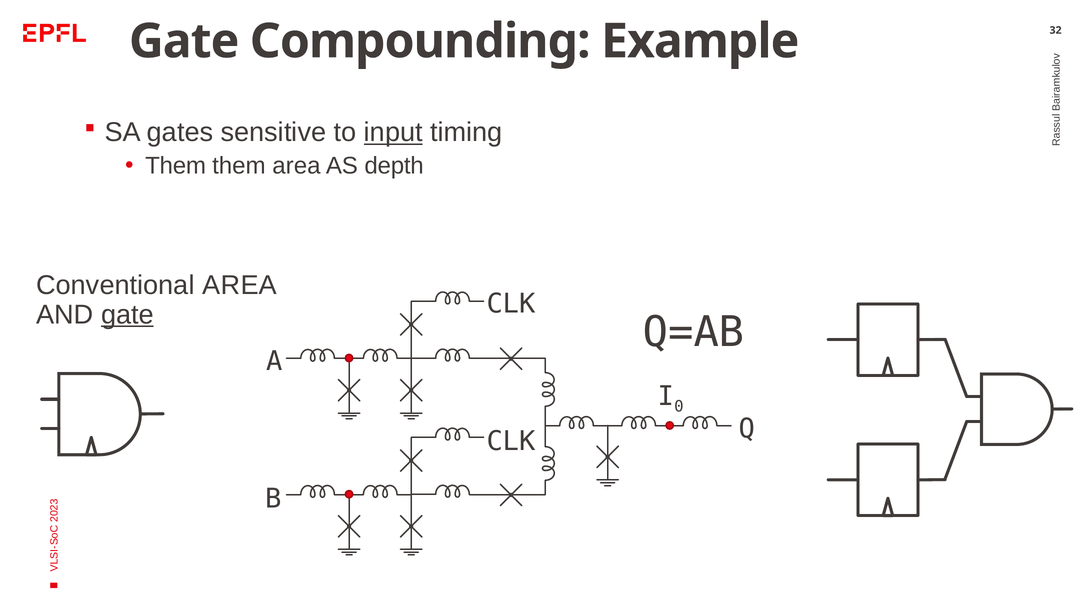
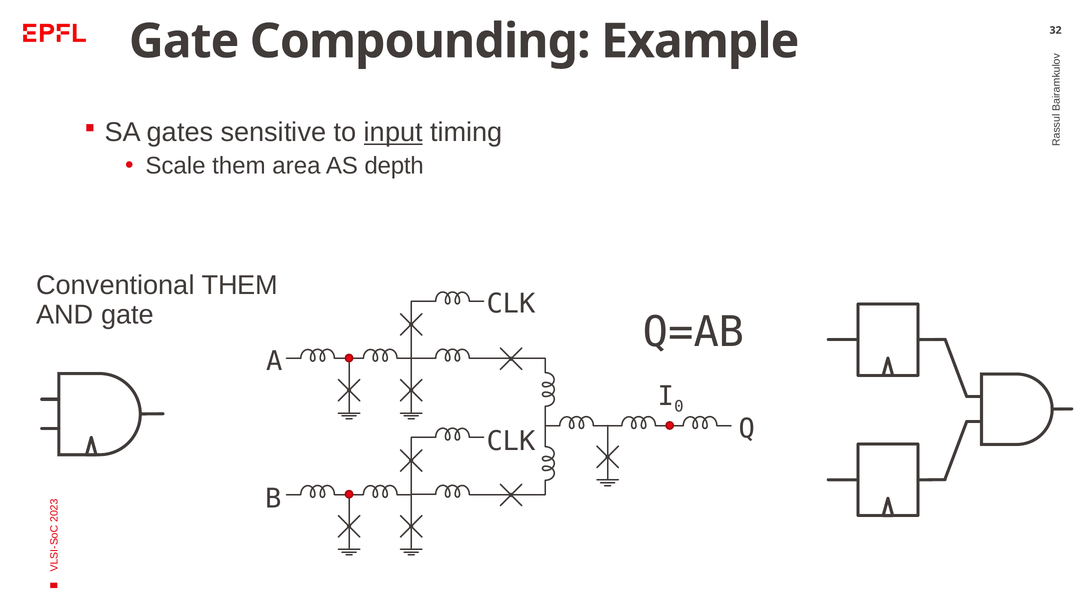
Them: Them -> Scale (176, 166)
Conventional AREA: AREA -> THEM (240, 285)
gate underline: present -> none (127, 315)
